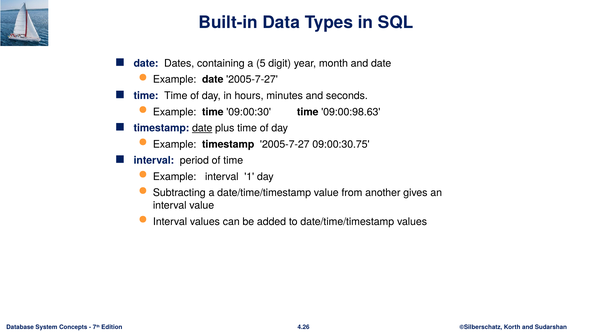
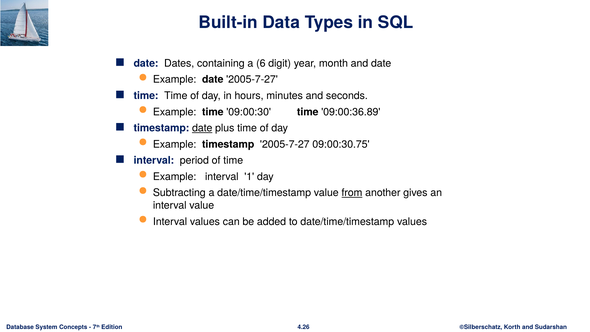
5: 5 -> 6 (261, 63)
09:00:98.63: 09:00:98.63 -> 09:00:36.89 (351, 112)
from underline: none -> present (352, 193)
